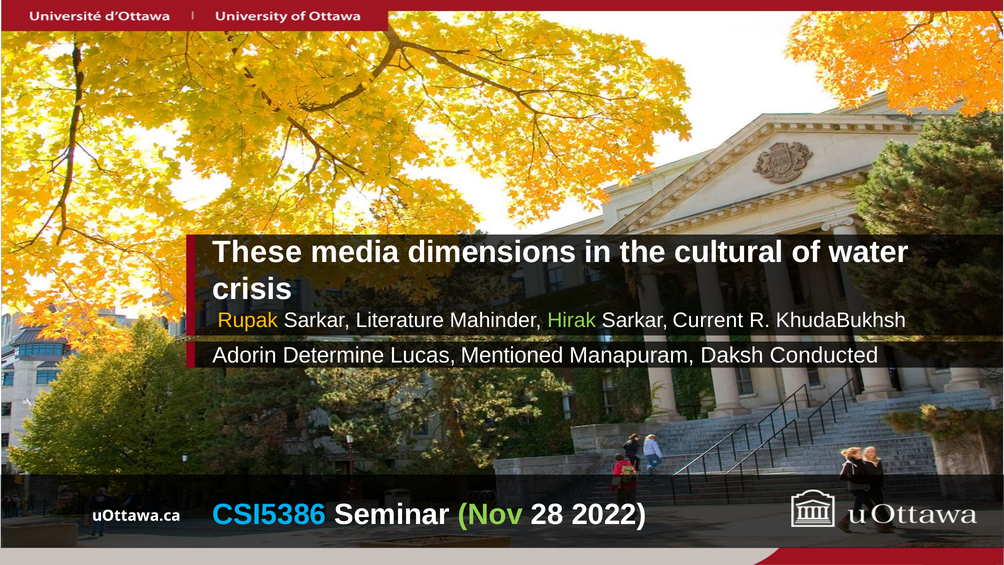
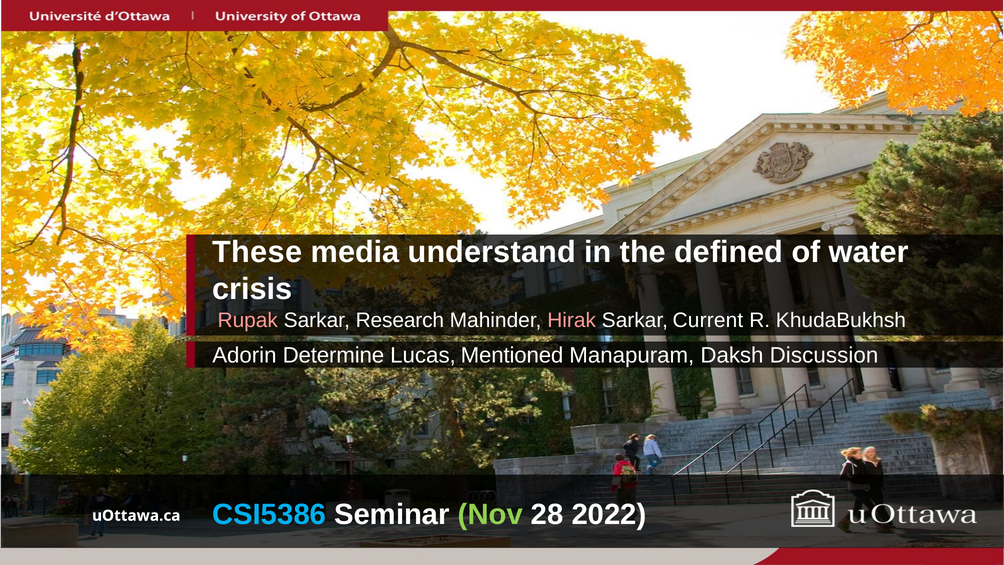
dimensions: dimensions -> understand (492, 252)
cultural: cultural -> defined (729, 252)
Rupak colour: yellow -> pink (248, 320)
Literature: Literature -> Research (400, 320)
Hirak colour: light green -> pink (572, 320)
Conducted: Conducted -> Discussion (824, 355)
